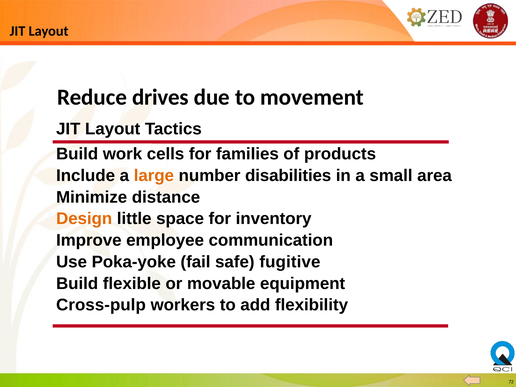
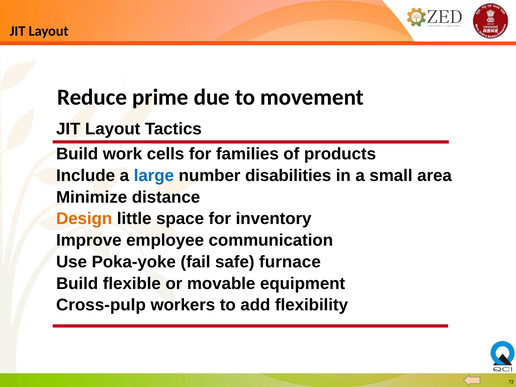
drives: drives -> prime (160, 97)
large colour: orange -> blue (154, 176)
fugitive: fugitive -> furnace (290, 262)
